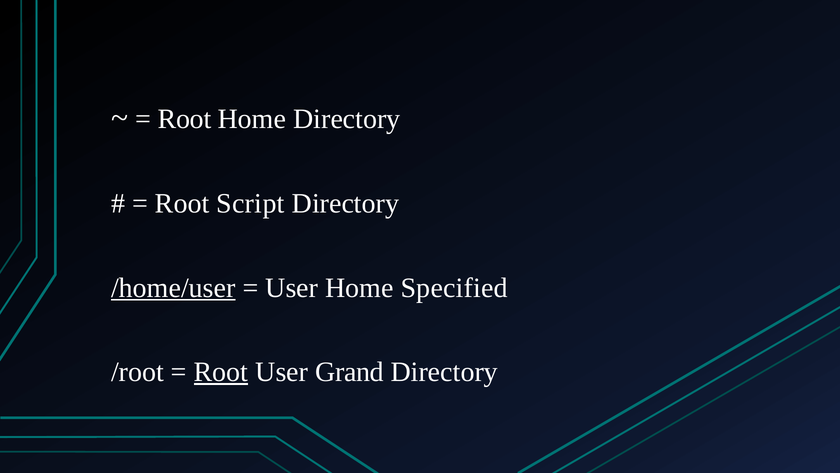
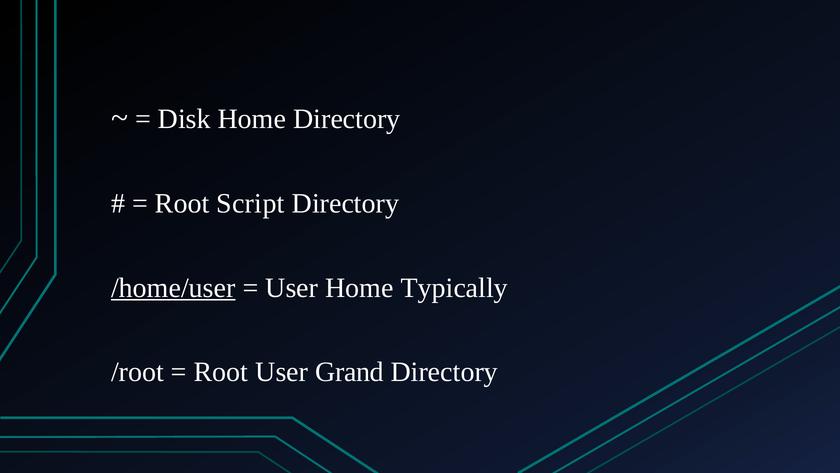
Root: Root -> Disk (184, 119)
Specified: Specified -> Typically (454, 288)
Root underline: present -> none (221, 372)
